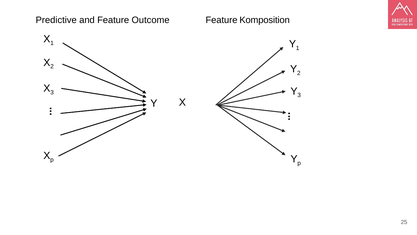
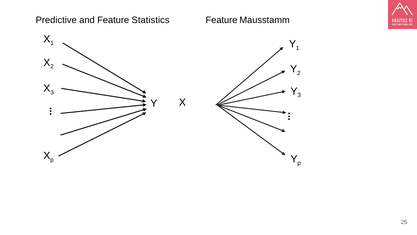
Outcome: Outcome -> Statistics (151, 20)
Komposition: Komposition -> Mausstamm (265, 20)
